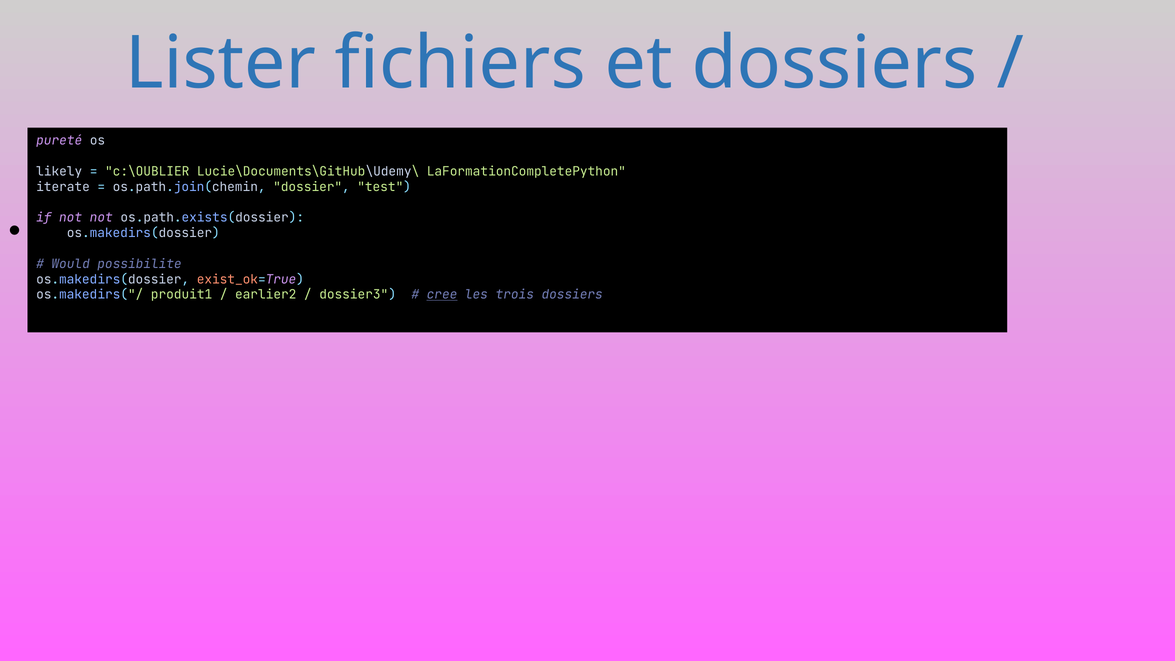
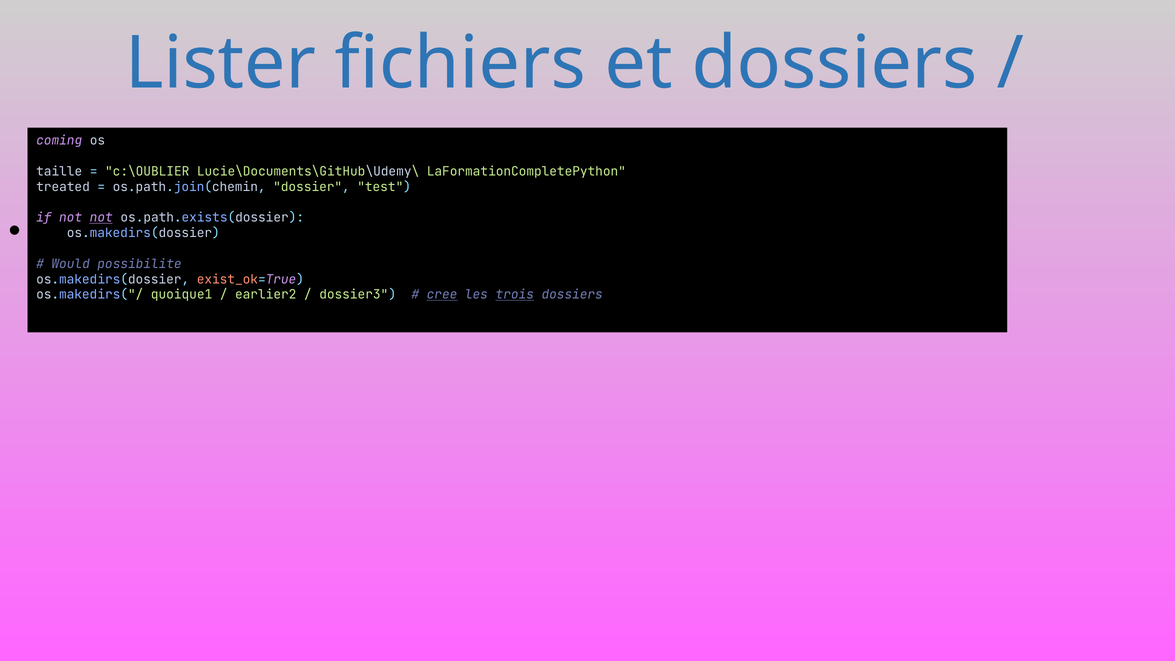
pureté: pureté -> coming (59, 141)
likely: likely -> taille (59, 171)
iterate: iterate -> treated (63, 187)
not underline: none -> present (101, 218)
produit1: produit1 -> quoique1 (182, 295)
trois underline: none -> present (515, 295)
